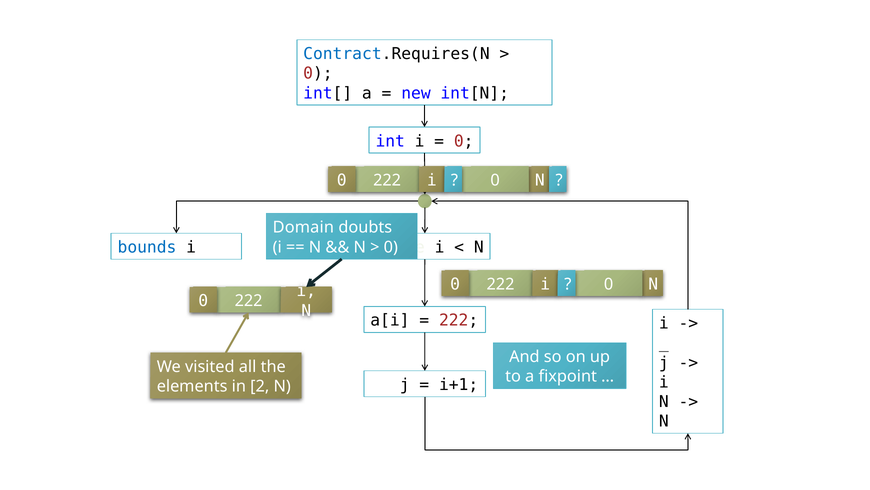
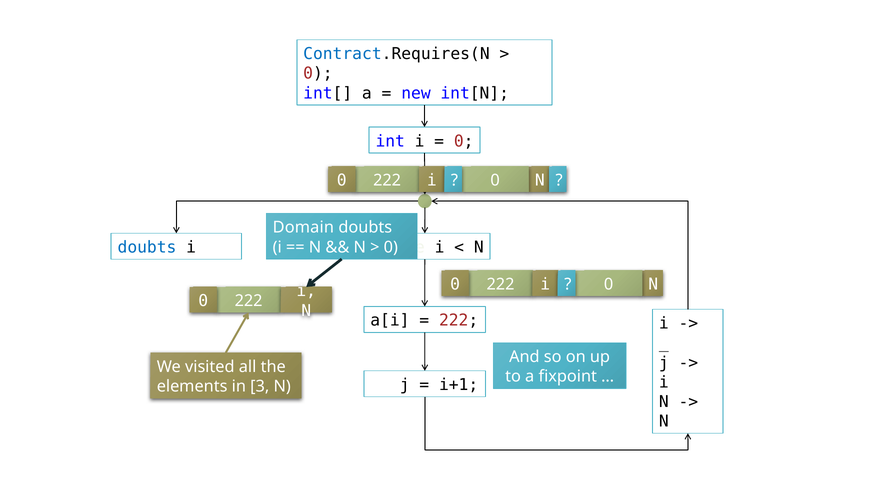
bounds: bounds -> doubts (147, 247)
2: 2 -> 3 (260, 386)
